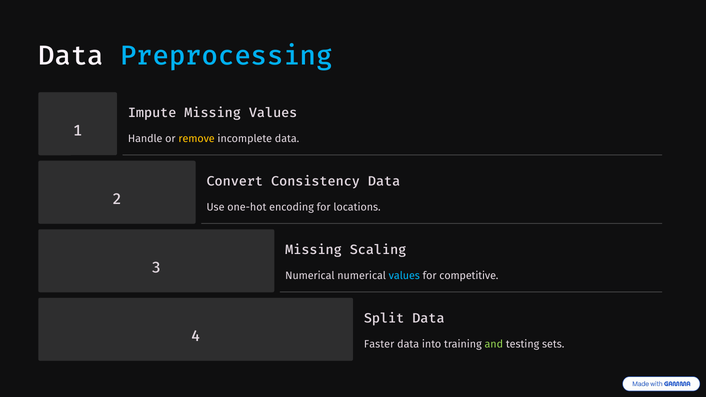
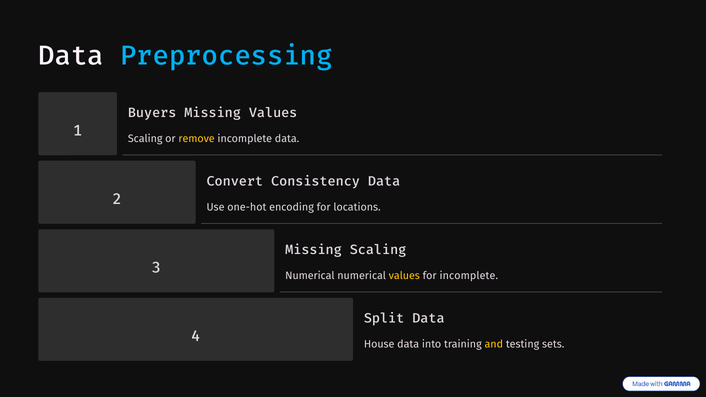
Impute: Impute -> Buyers (152, 113)
Handle: Handle -> Scaling (145, 139)
values colour: light blue -> yellow (404, 276)
for competitive: competitive -> incomplete (469, 276)
Faster: Faster -> House (379, 344)
and colour: light green -> yellow (494, 344)
